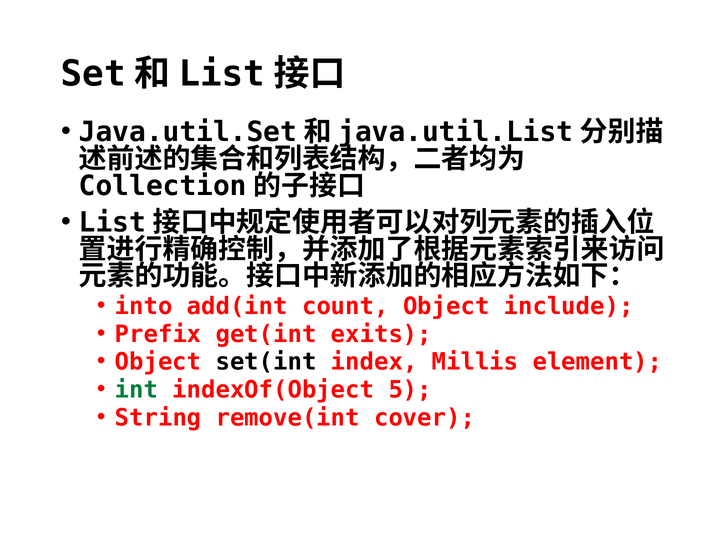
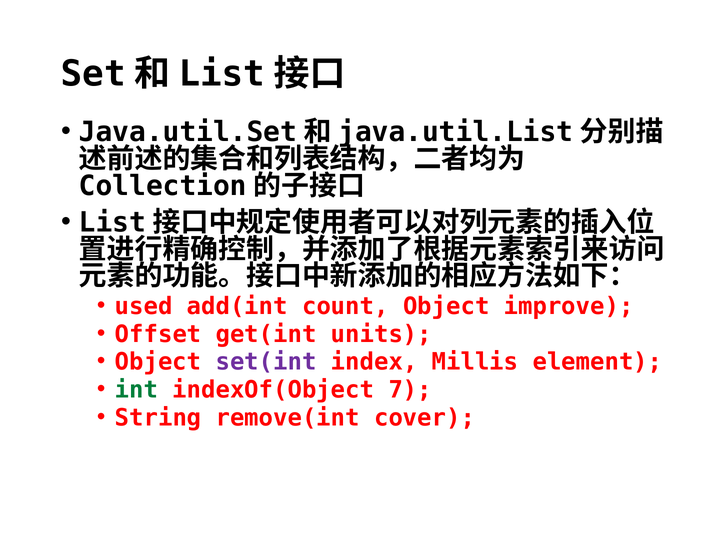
into: into -> used (144, 307)
include: include -> improve (569, 307)
Prefix: Prefix -> Offset (158, 334)
exits: exits -> units (381, 334)
set(int colour: black -> purple (266, 362)
5: 5 -> 7 (410, 390)
